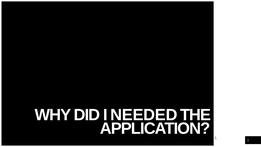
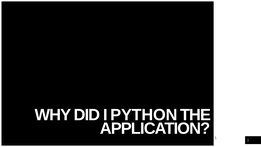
NEEDED: NEEDED -> PYTHON (144, 115)
